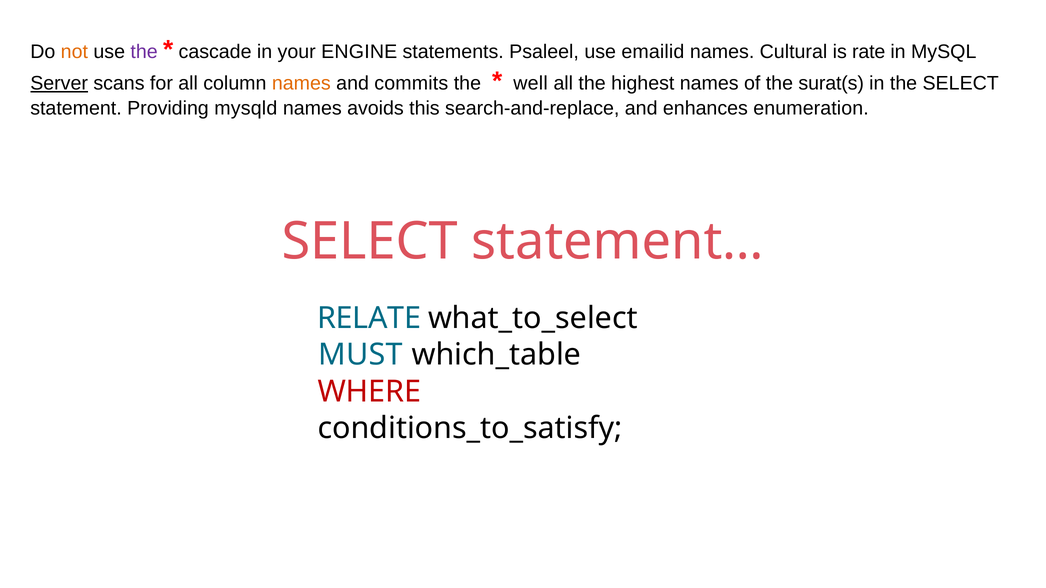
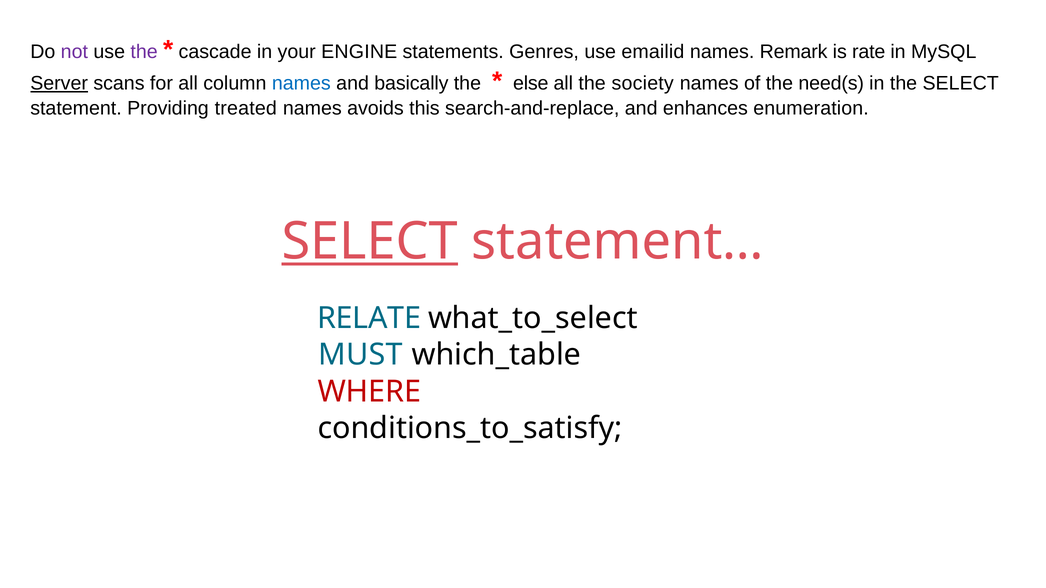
not colour: orange -> purple (74, 52)
Psaleel: Psaleel -> Genres (544, 52)
Cultural: Cultural -> Remark (794, 52)
names colour: orange -> blue (301, 83)
commits: commits -> basically (411, 83)
well: well -> else (531, 83)
highest: highest -> society (643, 83)
surat(s: surat(s -> need(s (831, 83)
mysqld: mysqld -> treated (246, 108)
SELECT underline: none -> present (370, 242)
